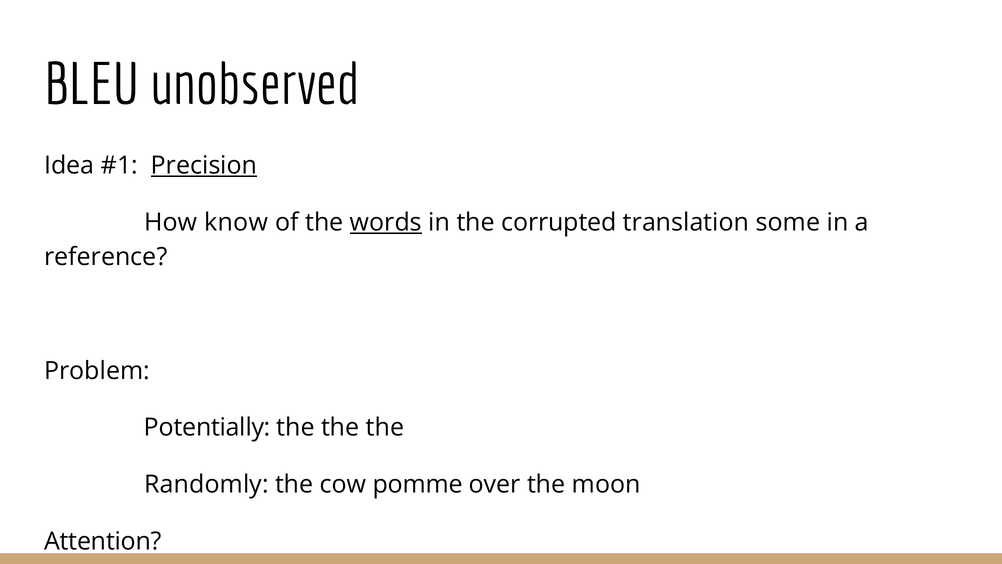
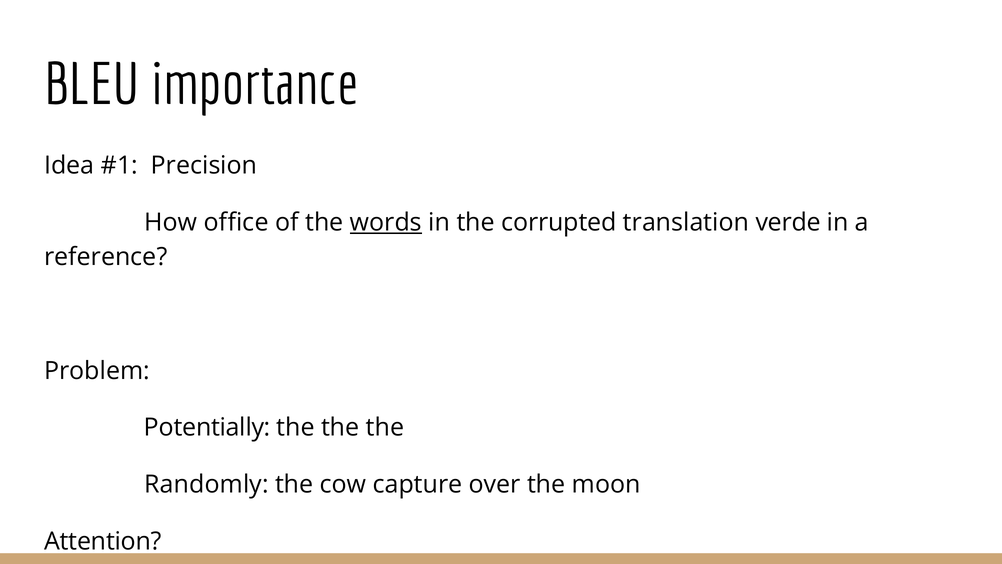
unobserved: unobserved -> importance (255, 85)
Precision underline: present -> none (204, 166)
know: know -> office (236, 222)
some: some -> verde (788, 222)
pomme: pomme -> capture (418, 484)
